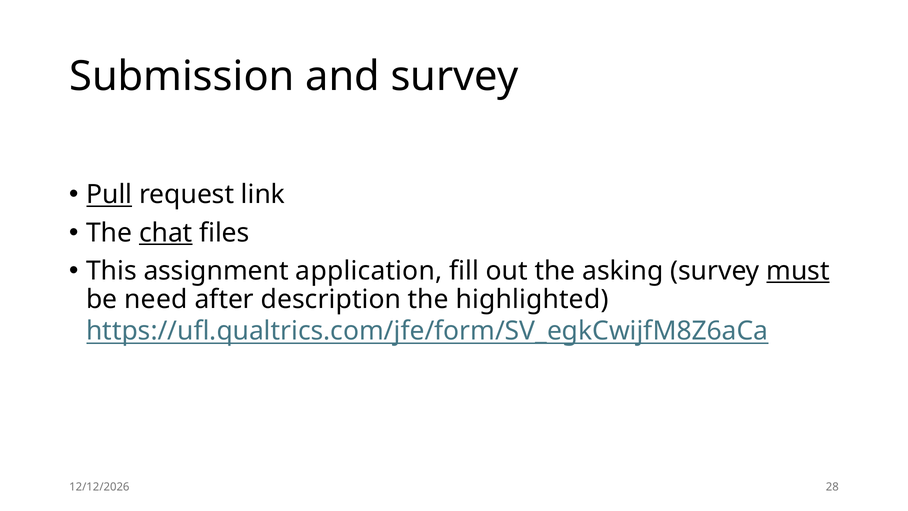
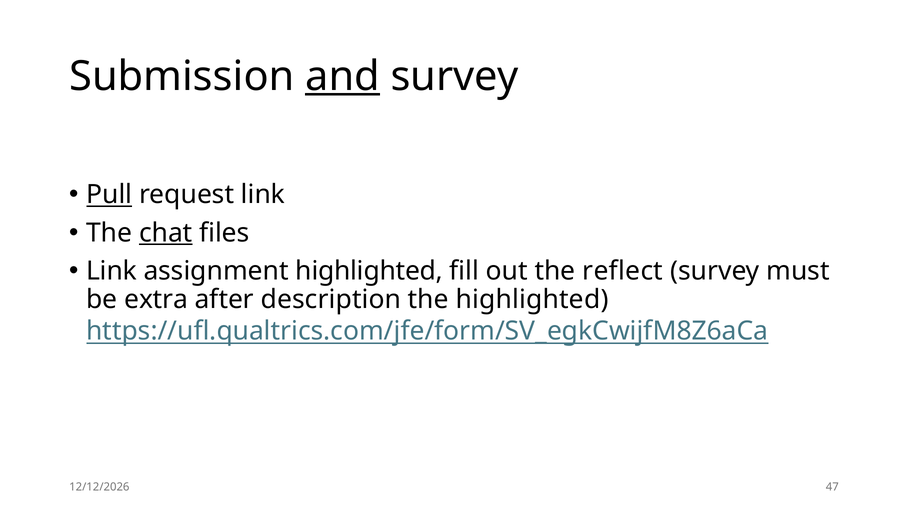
and underline: none -> present (343, 76)
This: This -> Link (112, 271)
assignment application: application -> highlighted (369, 271)
asking: asking -> reflect (623, 271)
must underline: present -> none (798, 271)
need: need -> extra (156, 299)
28: 28 -> 47 (832, 487)
